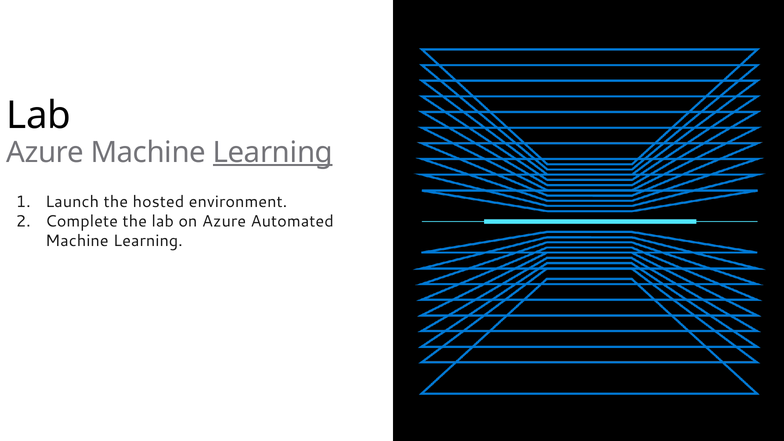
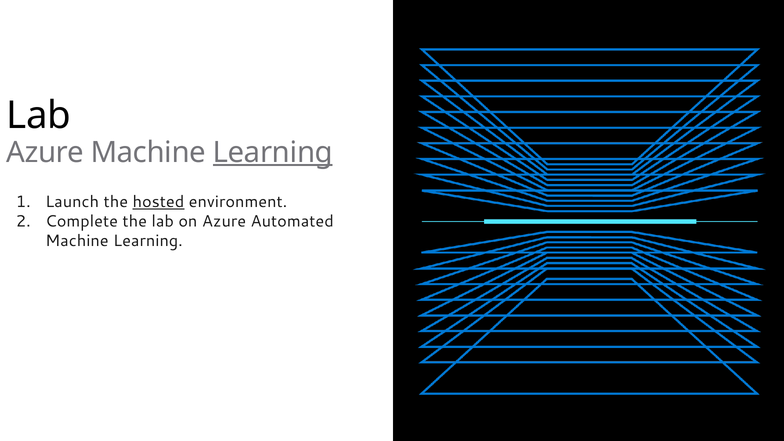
hosted underline: none -> present (158, 202)
